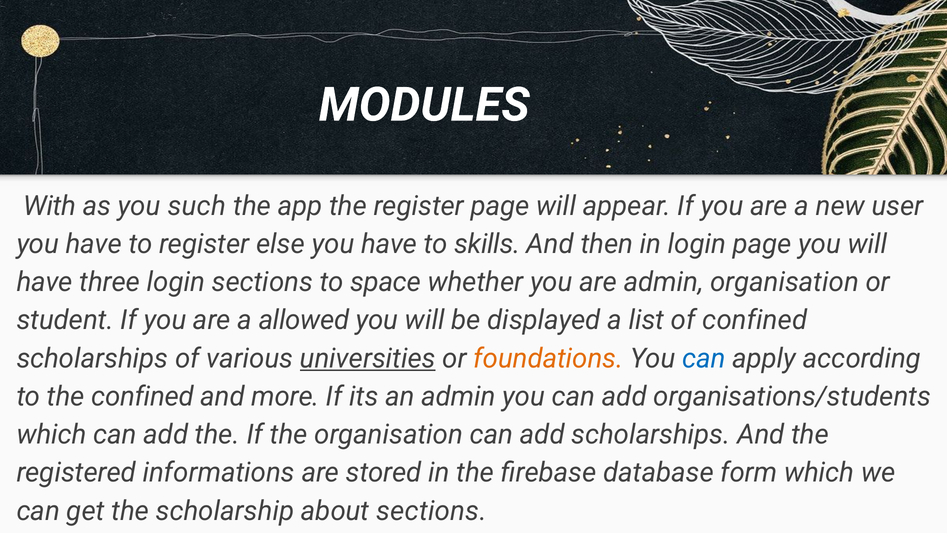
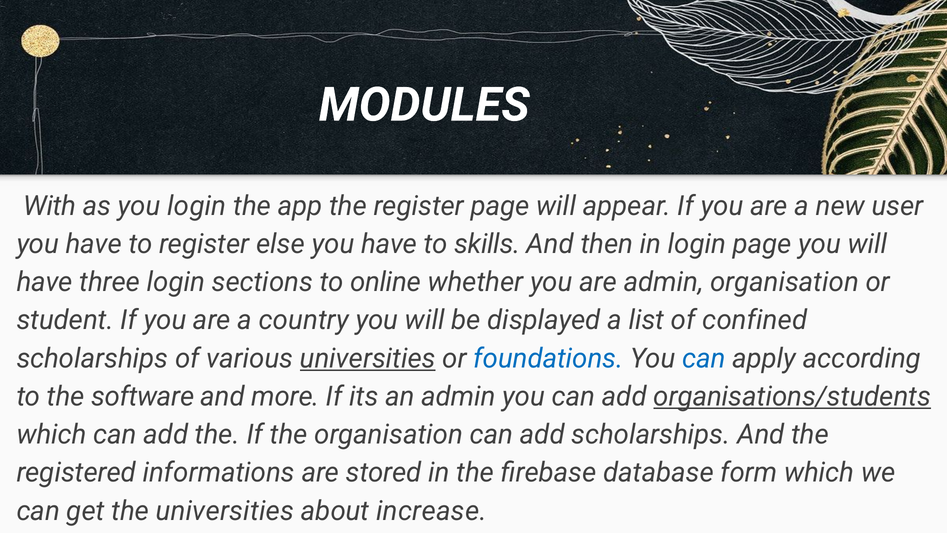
you such: such -> login (197, 206)
space: space -> online (386, 282)
allowed: allowed -> country (304, 320)
foundations colour: orange -> blue (548, 358)
the confined: confined -> software (143, 396)
organisations/students underline: none -> present (792, 396)
the scholarship: scholarship -> universities (225, 511)
about sections: sections -> increase (431, 511)
